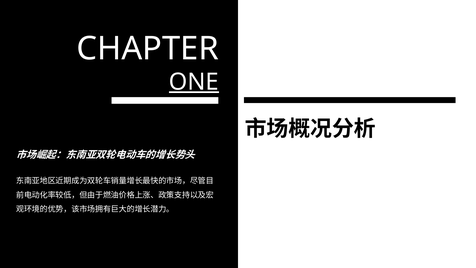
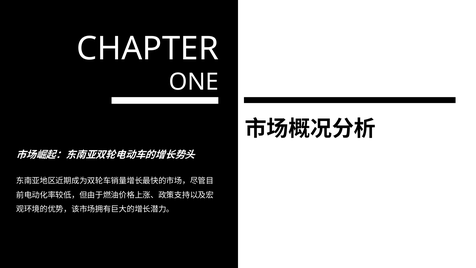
ONE underline: present -> none (194, 82)
